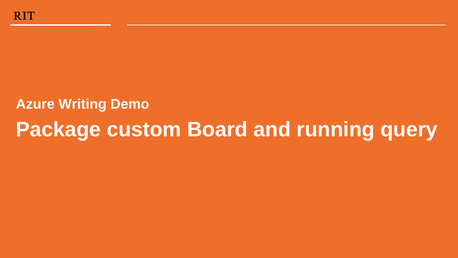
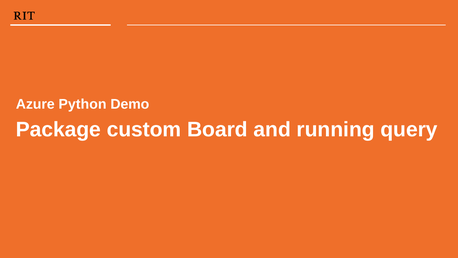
Writing: Writing -> Python (82, 104)
